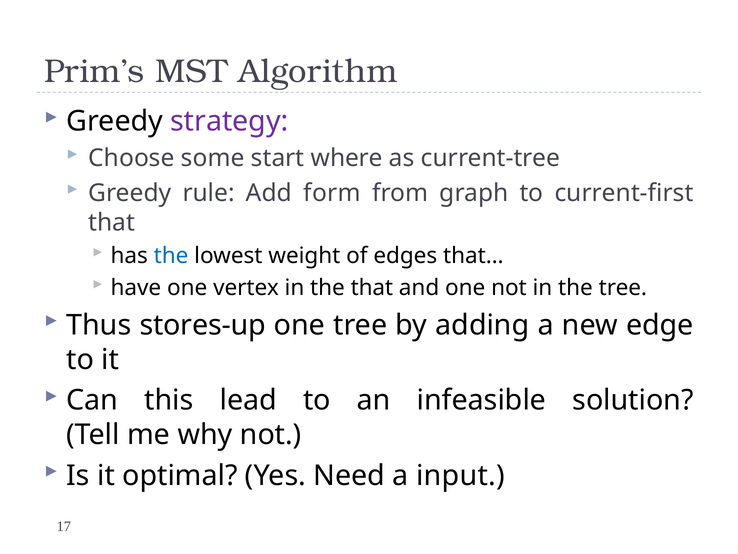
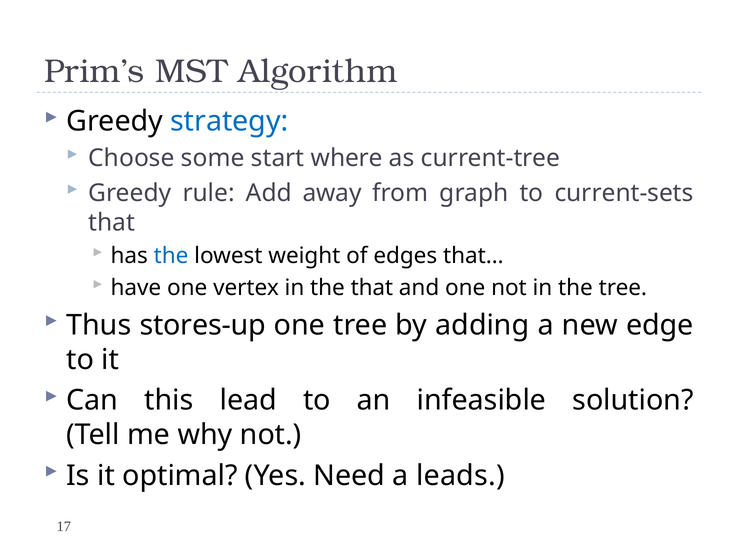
strategy colour: purple -> blue (229, 121)
form: form -> away (332, 193)
current-first: current-first -> current-sets (624, 193)
input: input -> leads (460, 475)
